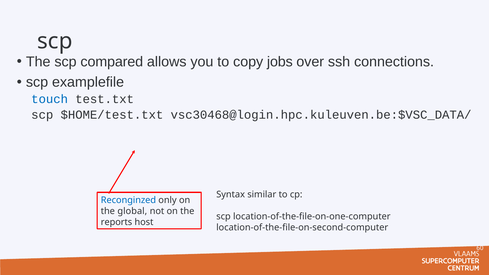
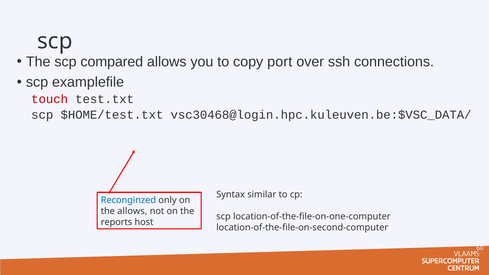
jobs: jobs -> port (280, 62)
touch colour: blue -> red (50, 99)
the global: global -> allows (132, 211)
